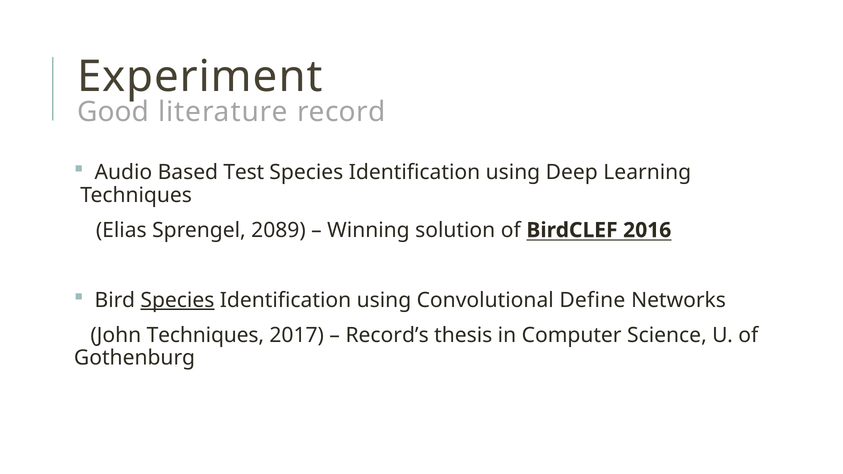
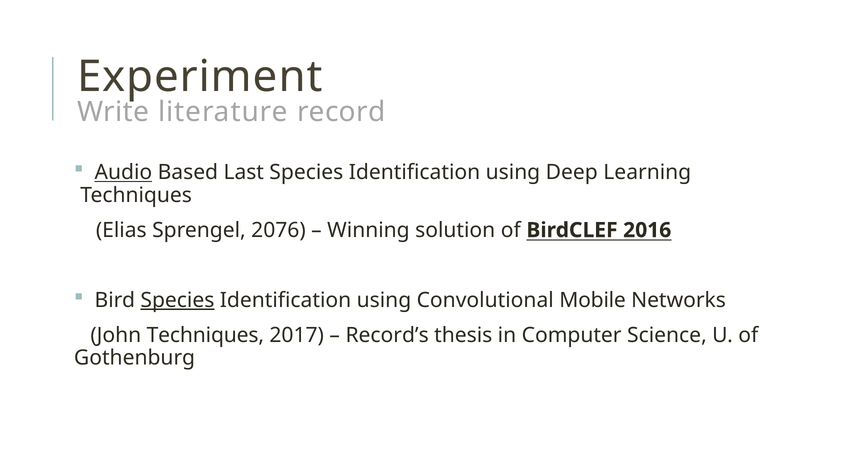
Good: Good -> Write (113, 112)
Audio underline: none -> present (123, 172)
Test: Test -> Last (244, 172)
2089: 2089 -> 2076 (278, 230)
Define: Define -> Mobile (593, 300)
